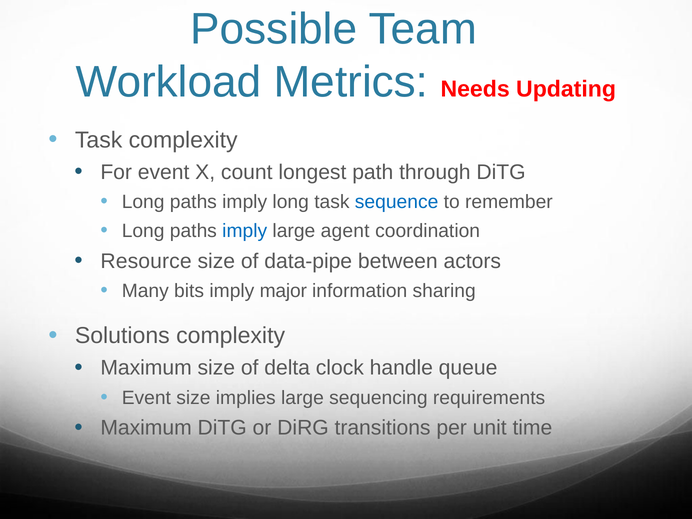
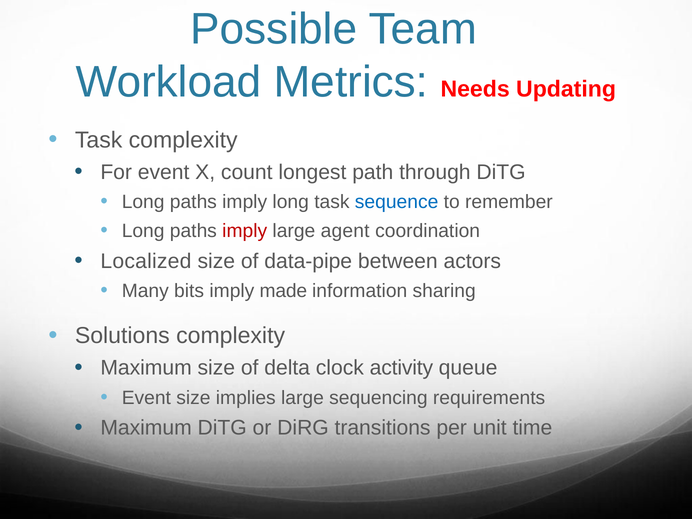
imply colour: blue -> red (245, 231)
Resource: Resource -> Localized (146, 261)
major: major -> made (283, 291)
handle: handle -> activity (401, 368)
